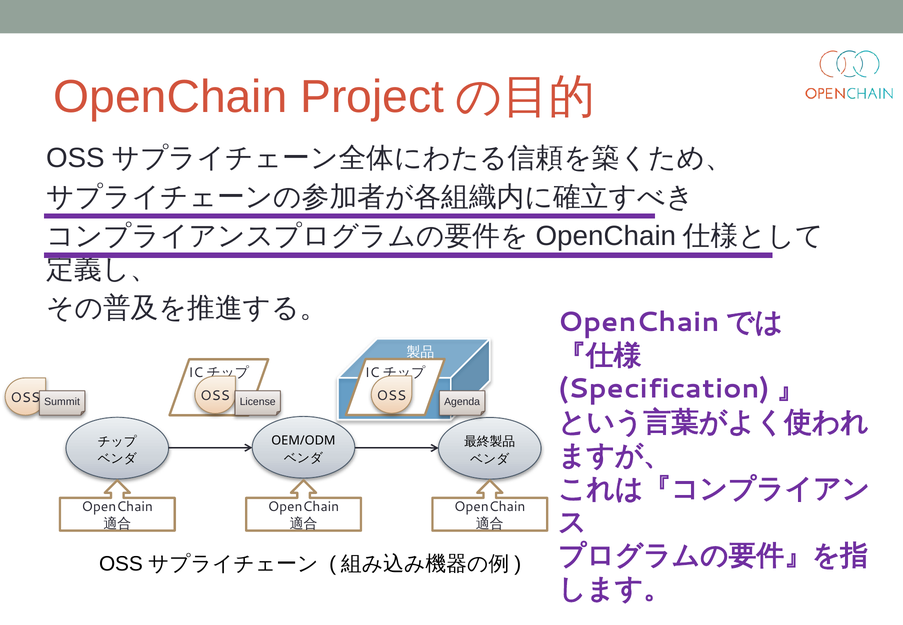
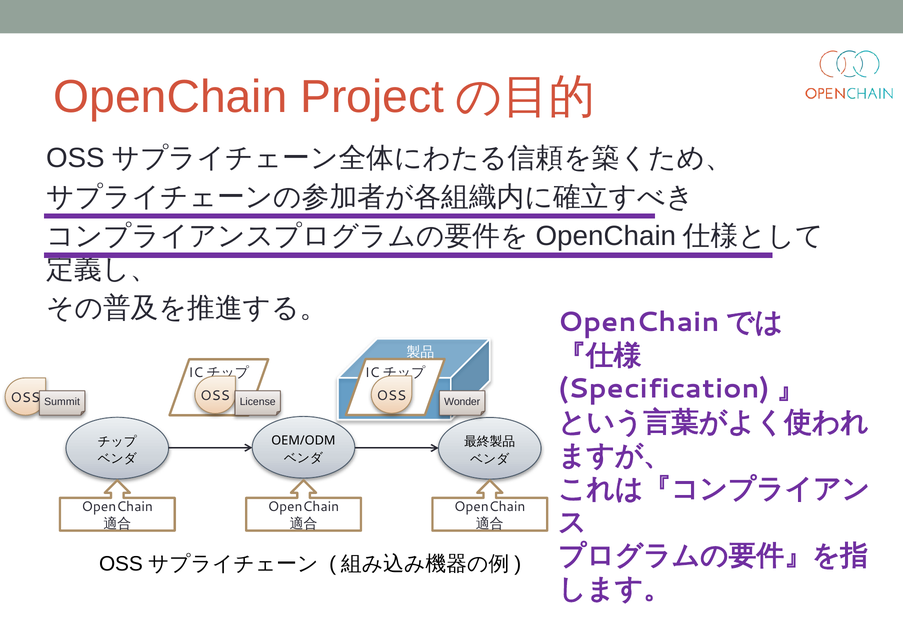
Agenda: Agenda -> Wonder (462, 402)
